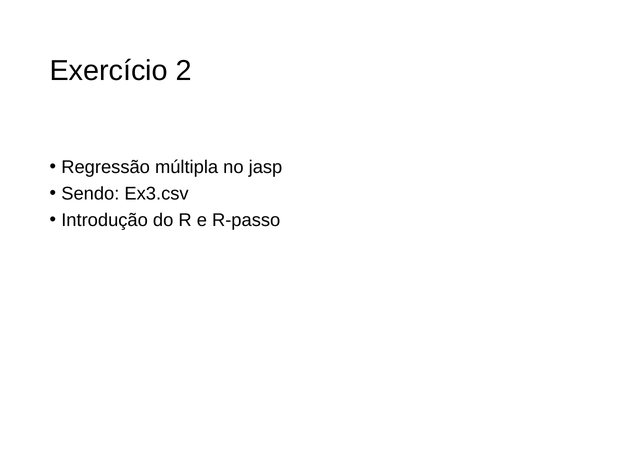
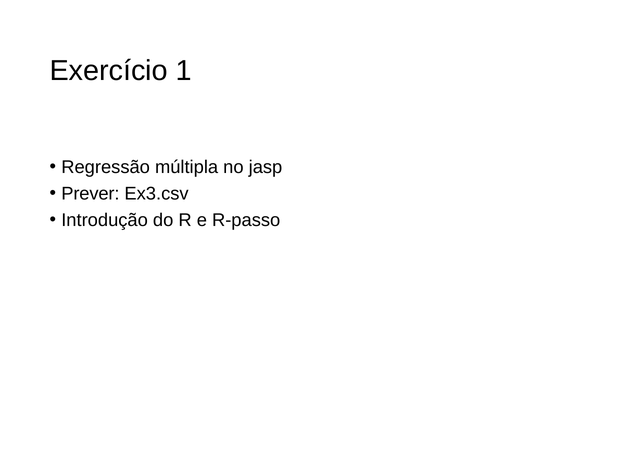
2: 2 -> 1 (184, 71)
Sendo: Sendo -> Prever (90, 193)
